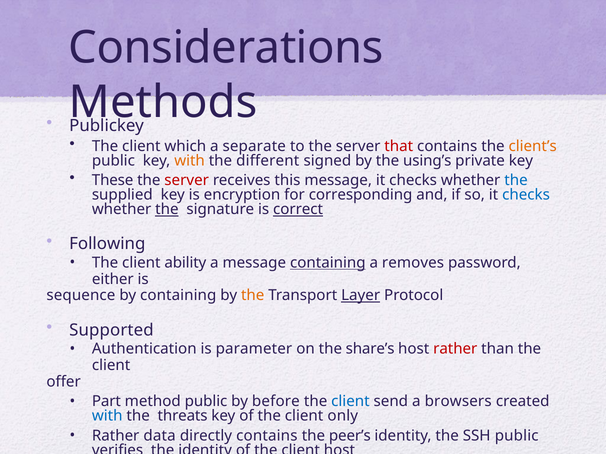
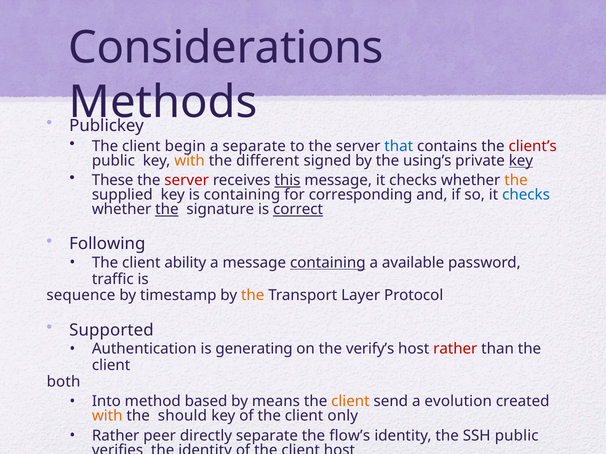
which: which -> begin (185, 146)
that colour: red -> blue (399, 146)
client’s colour: orange -> red (533, 146)
key underline: none -> present (521, 161)
this underline: none -> present (287, 181)
the colour: blue -> orange (516, 181)
is encryption: encryption -> containing (242, 195)
removes: removes -> available (413, 263)
either: either -> traffic (113, 279)
by containing: containing -> timestamp (178, 296)
Layer underline: present -> none (361, 296)
parameter: parameter -> generating (254, 349)
share’s: share’s -> verify’s (370, 349)
offer: offer -> both (64, 382)
Part: Part -> Into (106, 402)
method public: public -> based (206, 402)
before: before -> means (276, 402)
client colour: blue -> orange (350, 402)
browsers: browsers -> evolution (458, 402)
with colour: blue -> orange (107, 416)
threats: threats -> should (182, 416)
data: data -> peer (160, 436)
directly contains: contains -> separate (267, 436)
peer’s: peer’s -> flow’s (350, 436)
